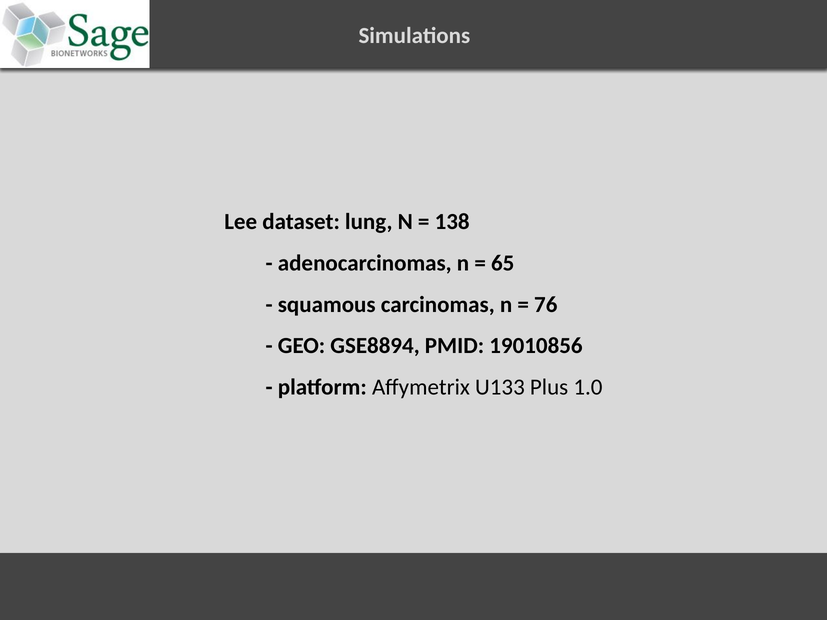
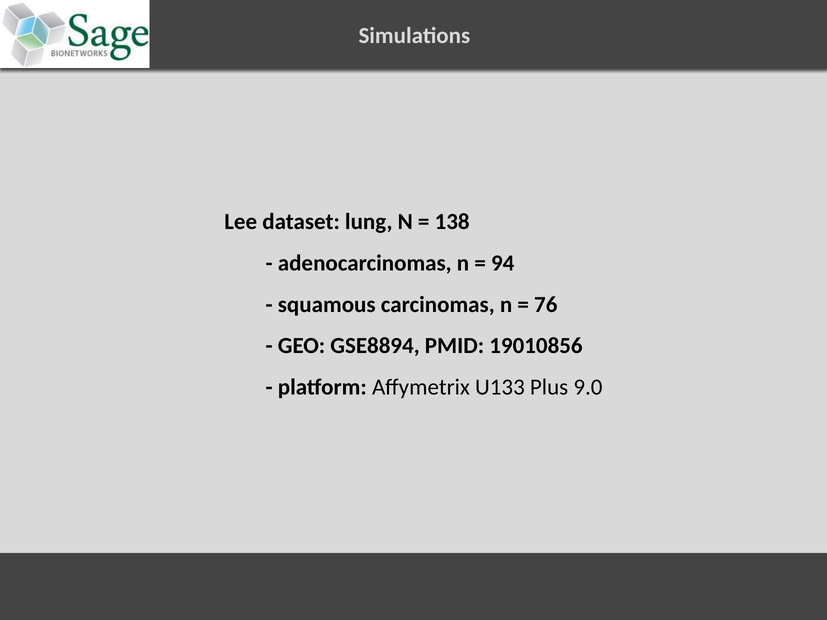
65: 65 -> 94 (503, 263)
1.0: 1.0 -> 9.0 (588, 387)
